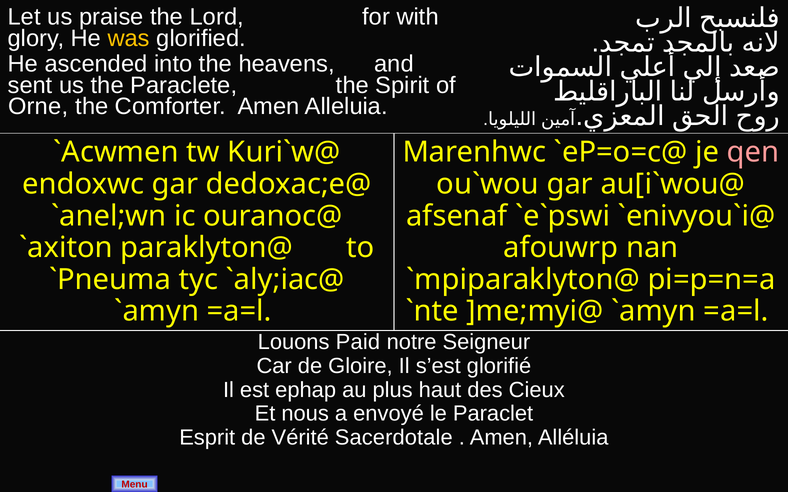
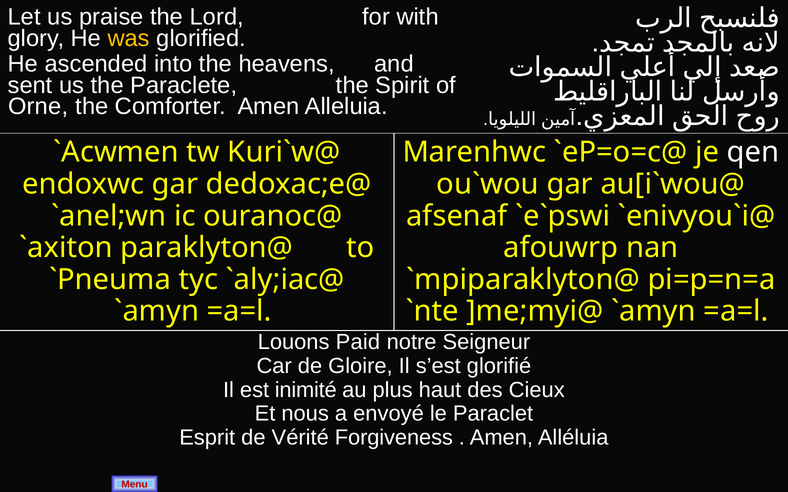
qen colour: pink -> white (753, 152)
ephap: ephap -> inimité (306, 390)
Sacerdotale: Sacerdotale -> Forgiveness (394, 438)
